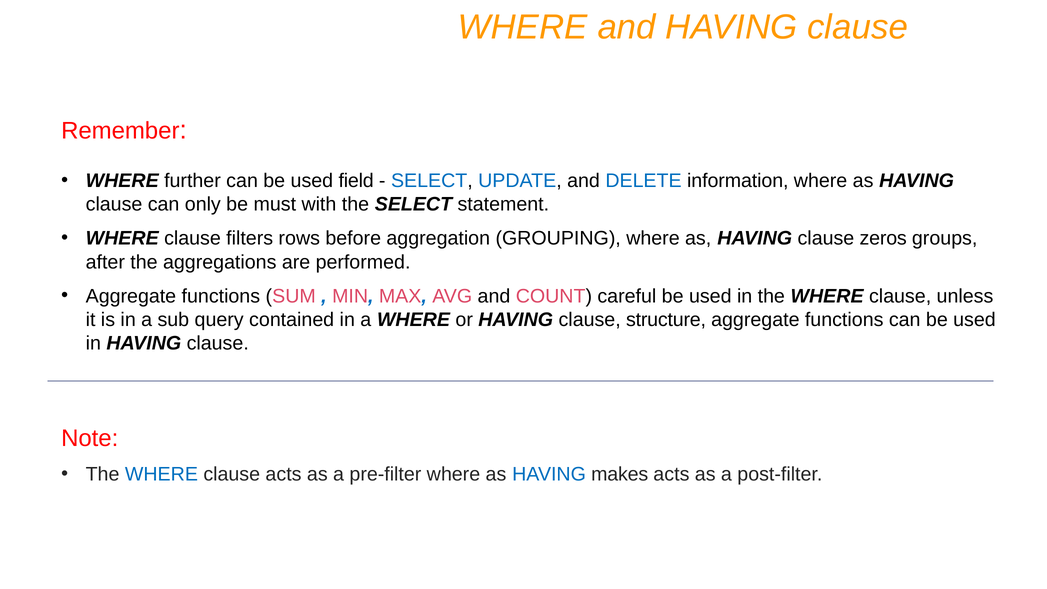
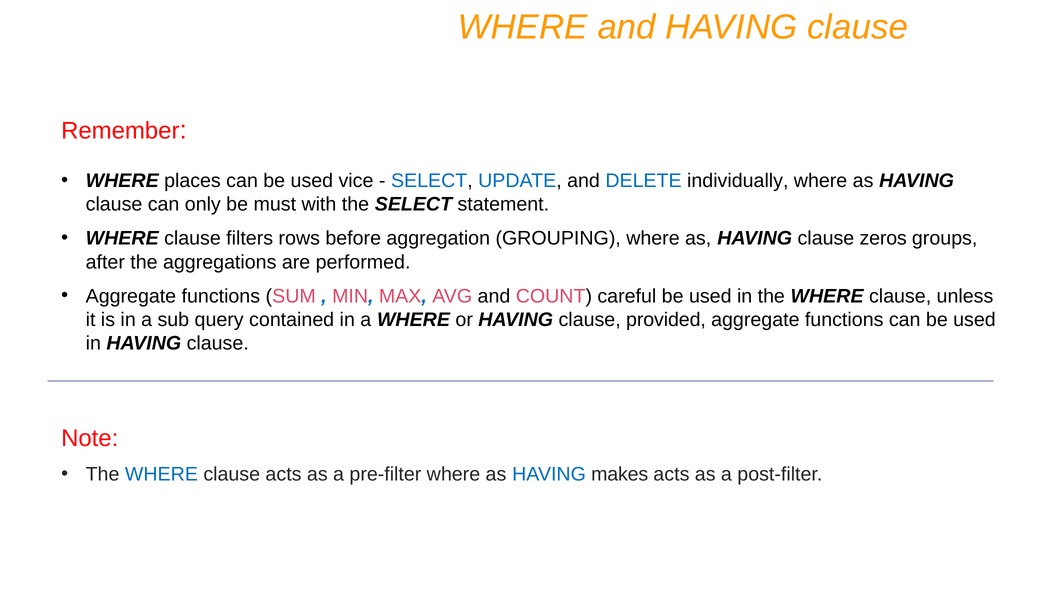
further: further -> places (192, 181)
field: field -> vice (356, 181)
information: information -> individually (738, 181)
structure: structure -> provided (666, 320)
